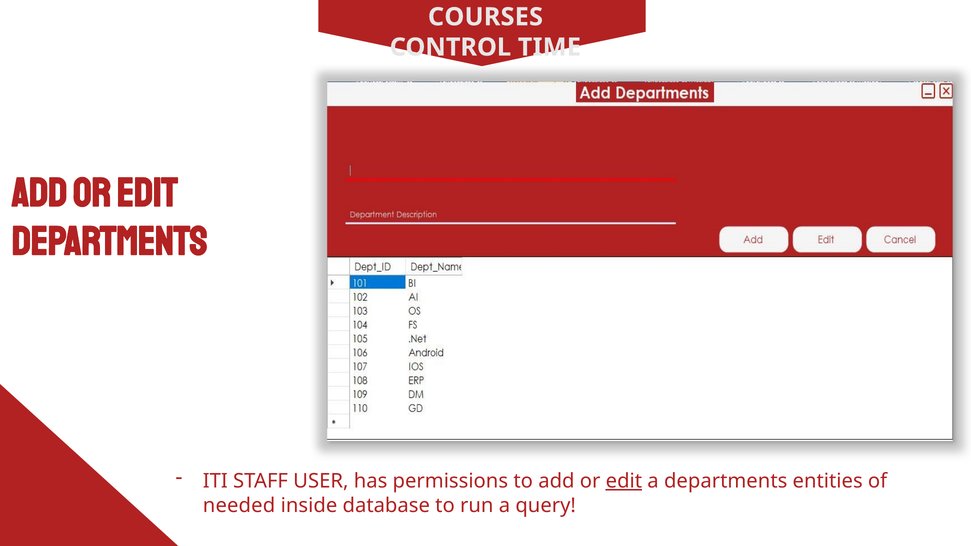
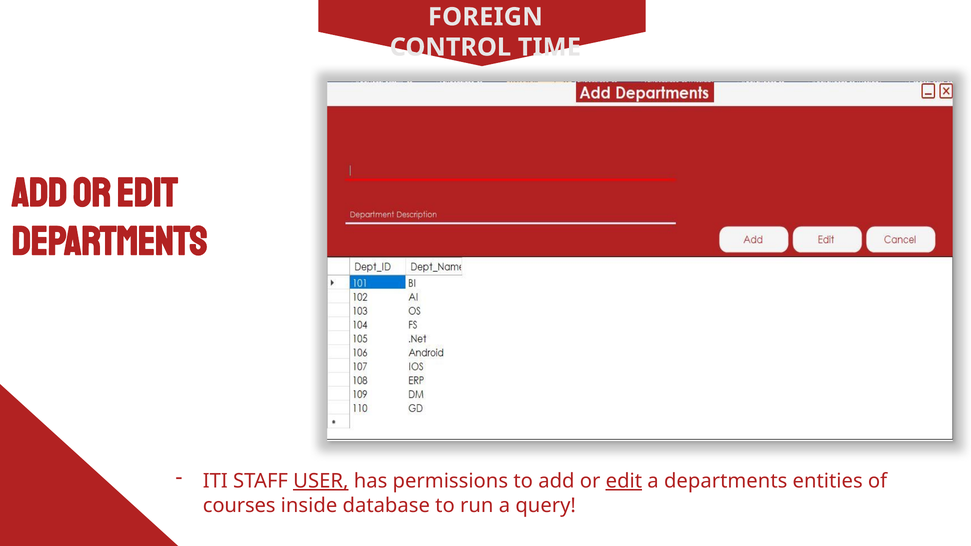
COURSES: COURSES -> FOREIGN (485, 17)
USER underline: none -> present (321, 481)
needed: needed -> courses (239, 506)
